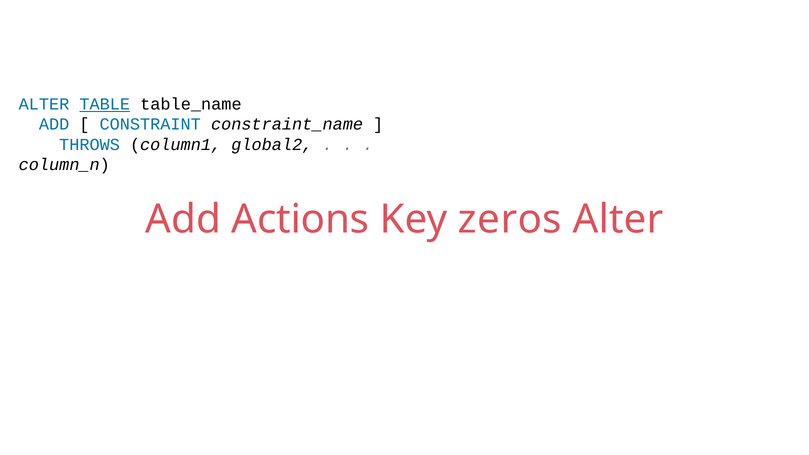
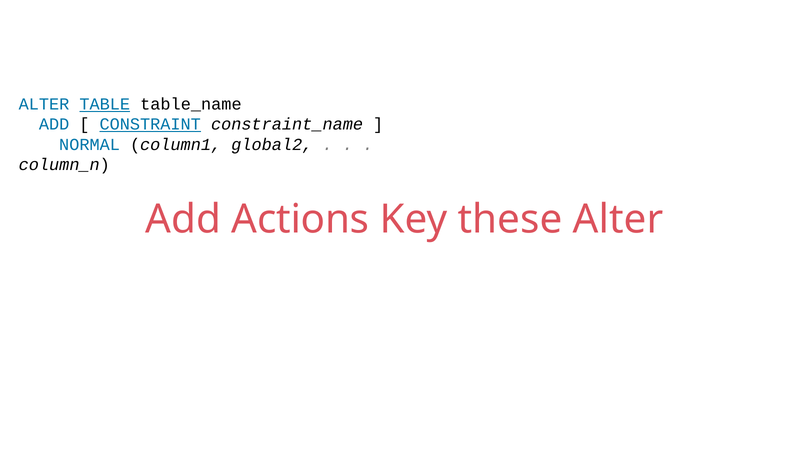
CONSTRAINT underline: none -> present (150, 124)
THROWS: THROWS -> NORMAL (90, 145)
zeros: zeros -> these (510, 219)
